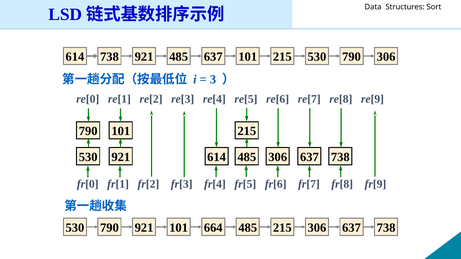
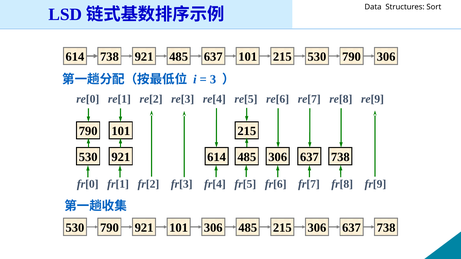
101 664: 664 -> 306 (213, 228)
